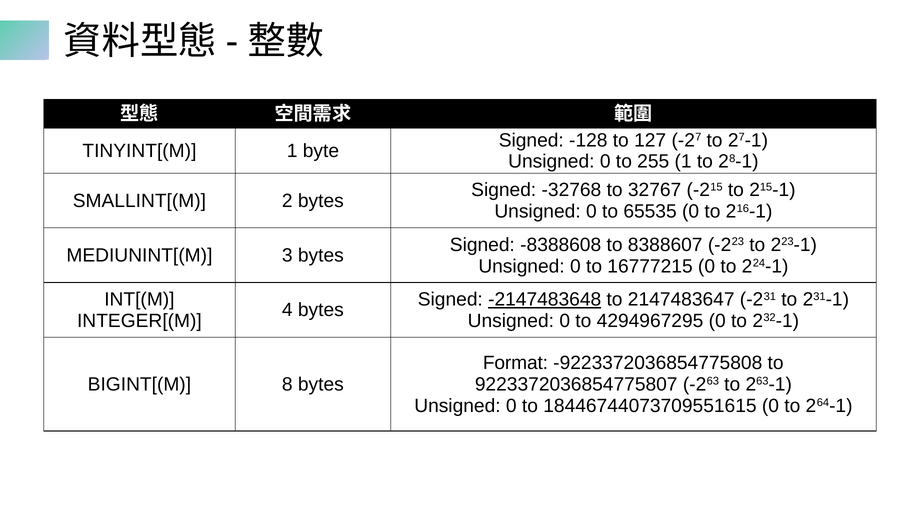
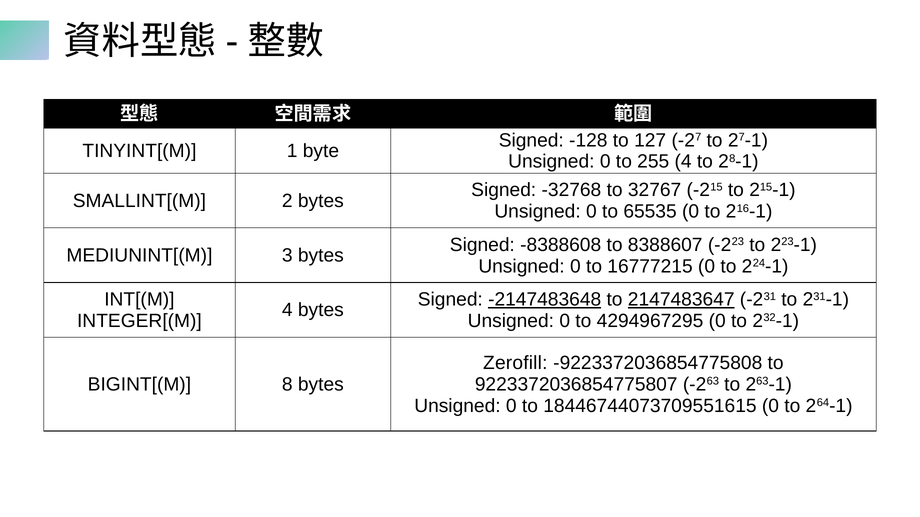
255 1: 1 -> 4 (683, 162)
2147483647 underline: none -> present (681, 300)
Format: Format -> Zerofill (515, 363)
